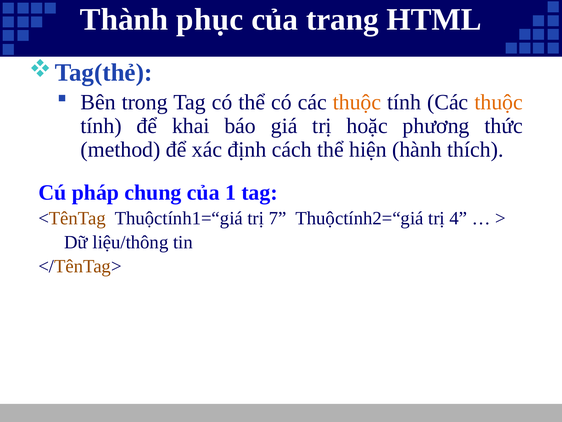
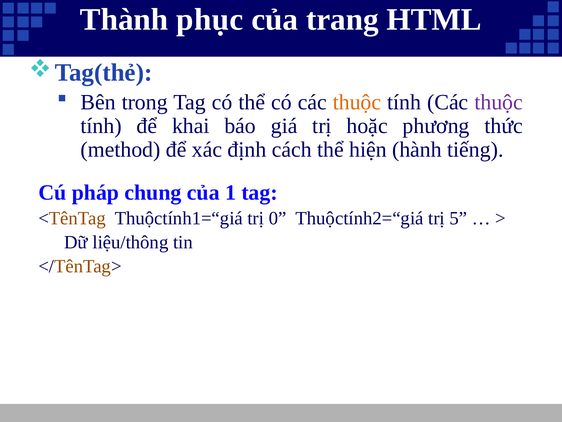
thuộc colour: orange -> purple (499, 102)
thích: thích -> tiếng (475, 149)
7: 7 -> 0 (278, 218)
4: 4 -> 5 (458, 218)
